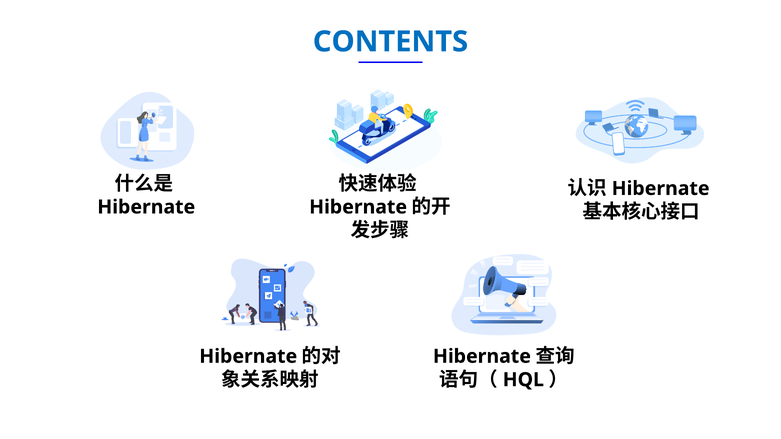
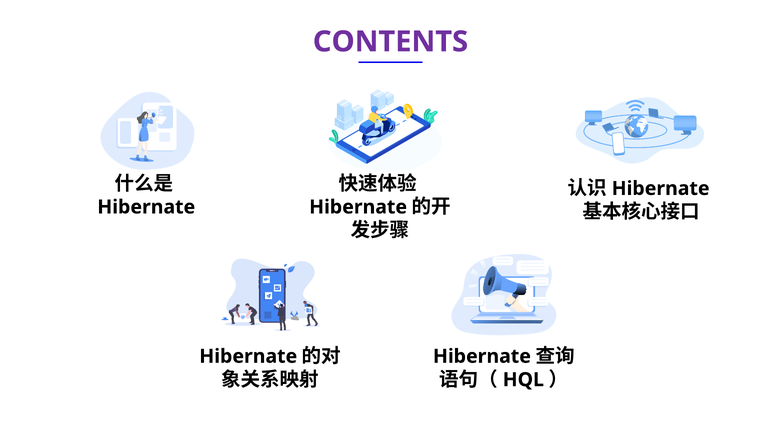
CONTENTS colour: blue -> purple (390, 42)
